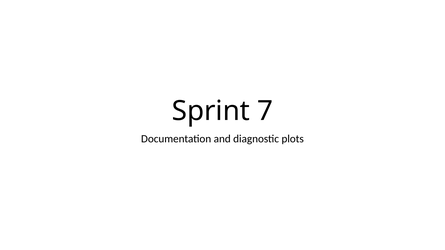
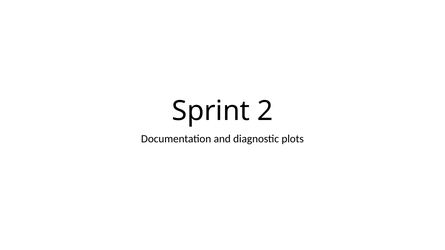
7: 7 -> 2 (265, 111)
